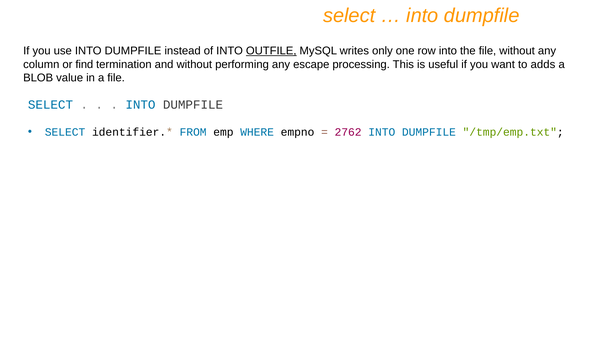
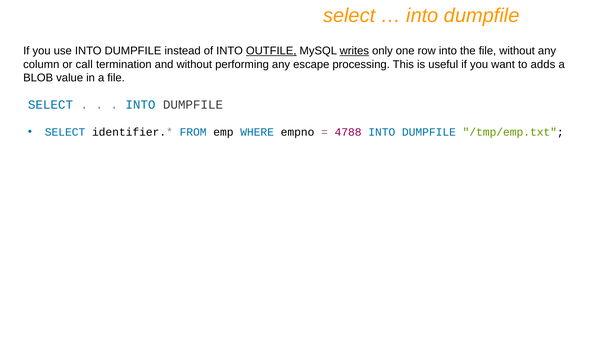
writes underline: none -> present (354, 51)
find: find -> call (84, 64)
2762: 2762 -> 4788 (348, 132)
